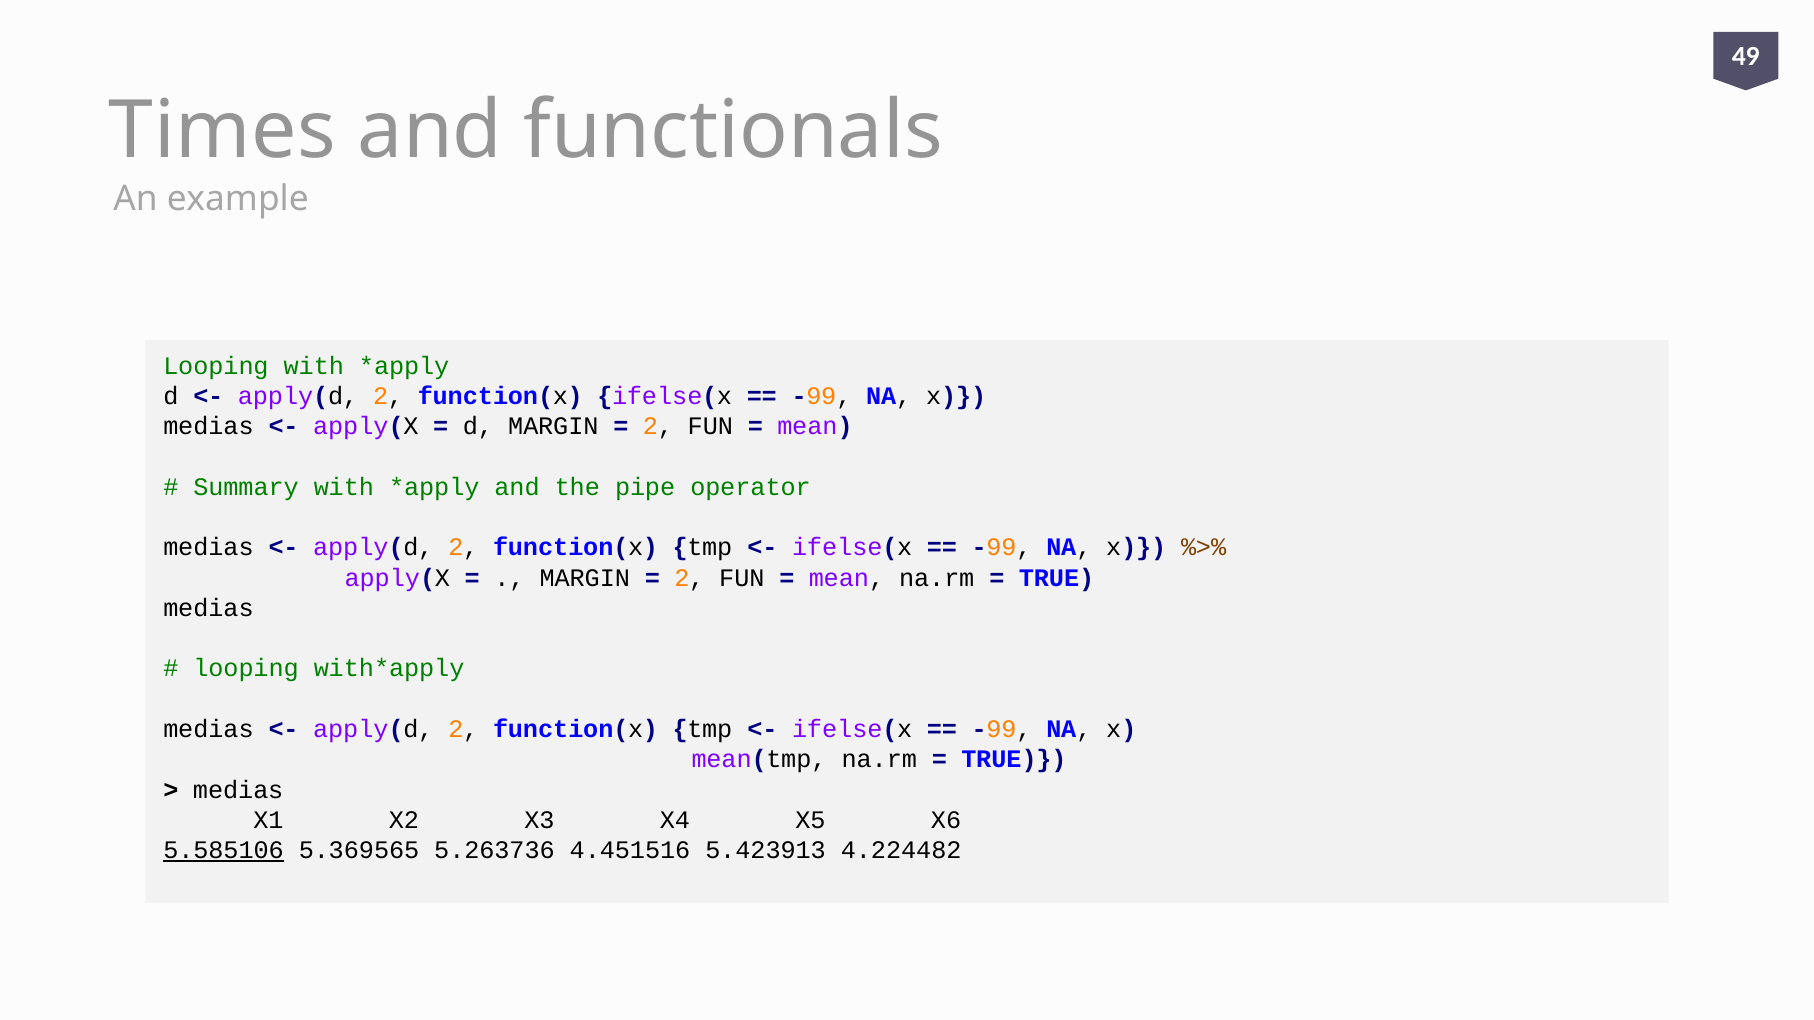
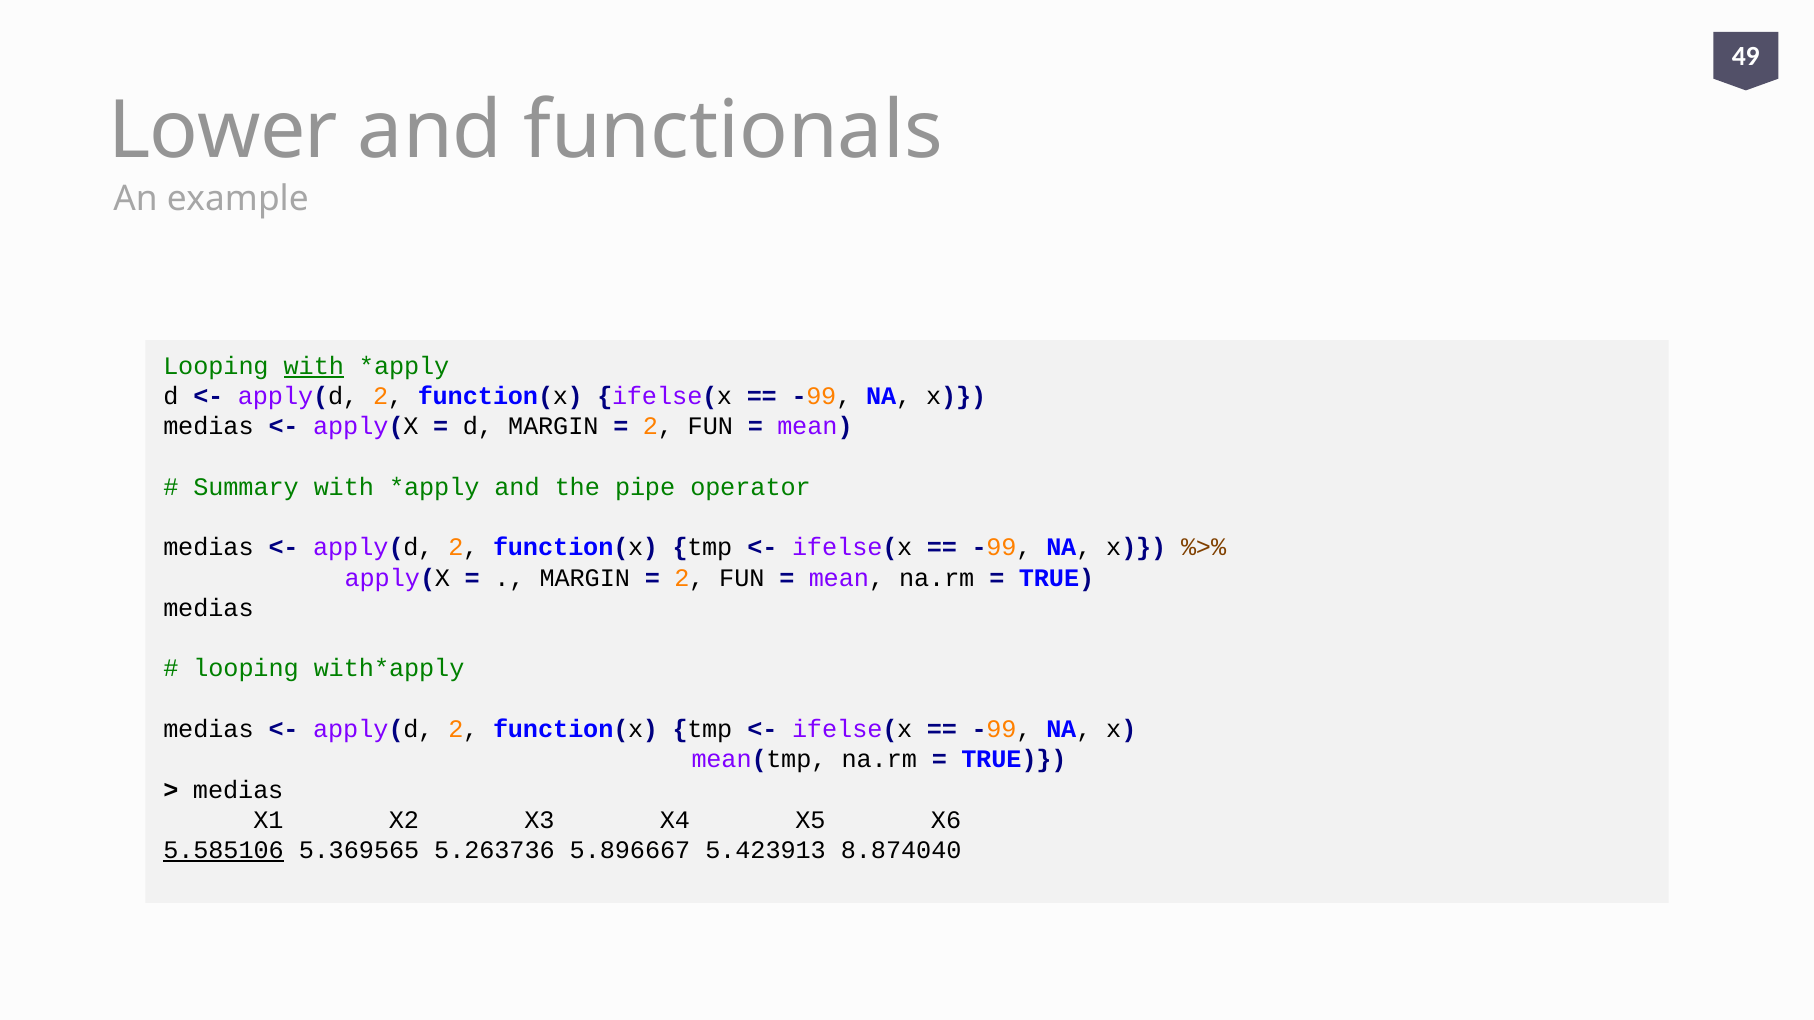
Times: Times -> Lower (223, 131)
with underline: none -> present (314, 366)
4.451516: 4.451516 -> 5.896667 (630, 851)
4.224482: 4.224482 -> 8.874040 (901, 851)
